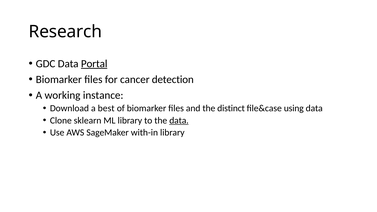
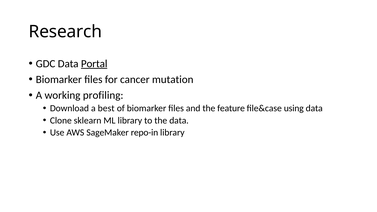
detection: detection -> mutation (173, 80)
instance: instance -> profiling (103, 95)
distinct: distinct -> feature (231, 108)
data underline: present -> none (179, 120)
with-in: with-in -> repo-in (144, 133)
